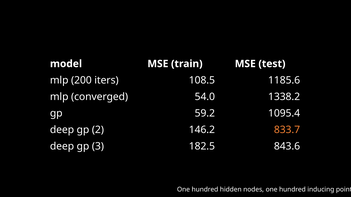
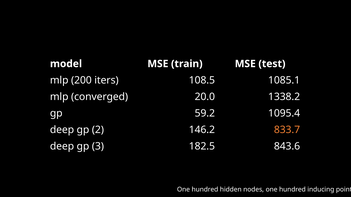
1185.6: 1185.6 -> 1085.1 (284, 80)
54.0: 54.0 -> 20.0 (205, 97)
